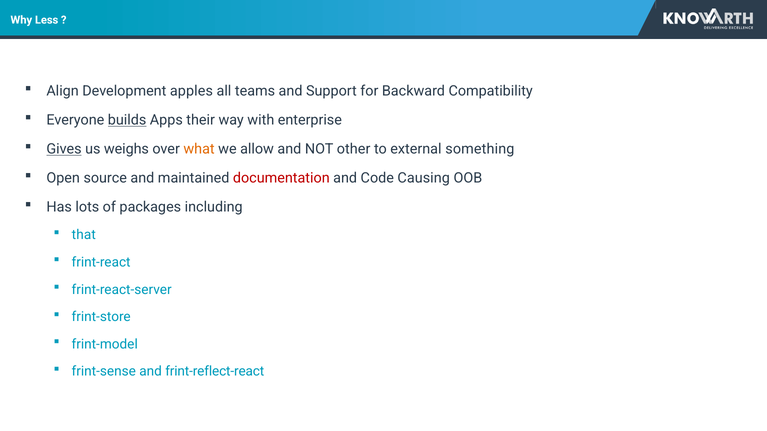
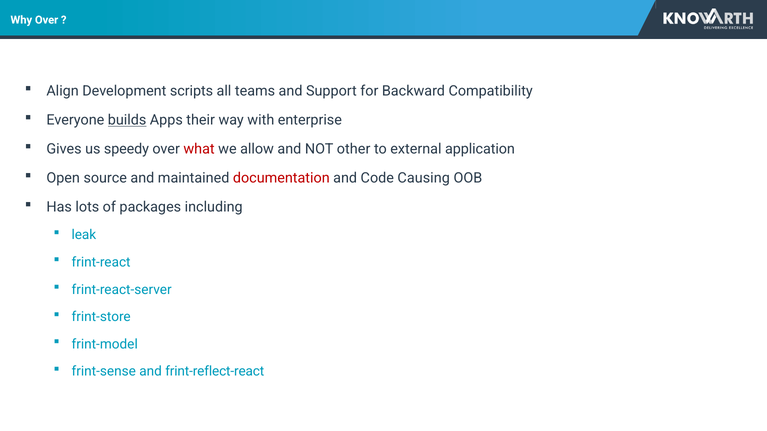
Why Less: Less -> Over (47, 20)
apples: apples -> scripts (192, 91)
Gives underline: present -> none (64, 149)
weighs: weighs -> speedy (126, 149)
what colour: orange -> red (199, 149)
something: something -> application (480, 149)
that: that -> leak (84, 235)
